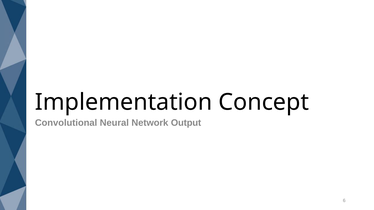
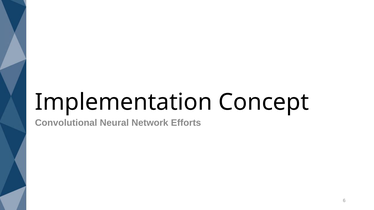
Output: Output -> Efforts (186, 123)
